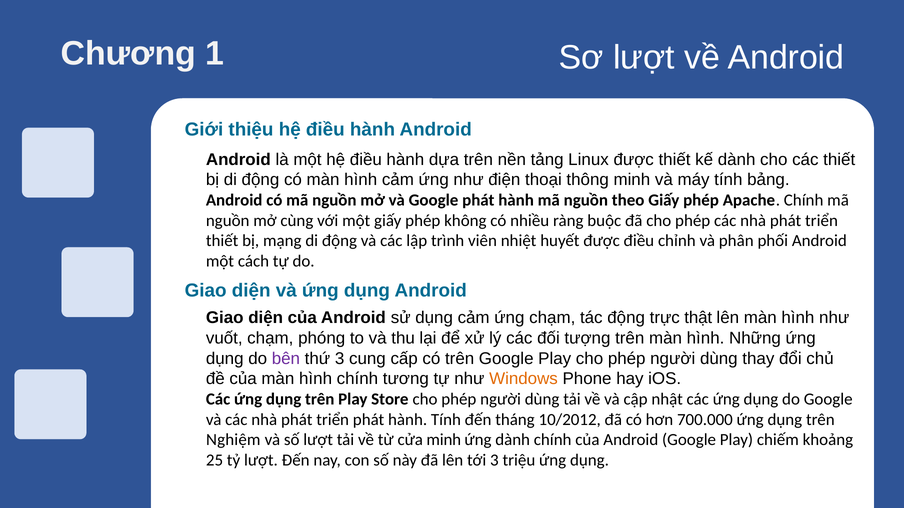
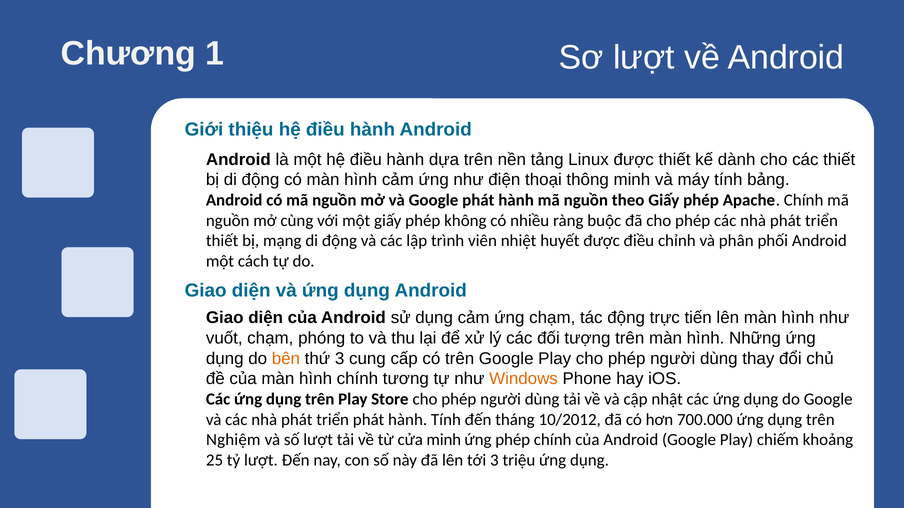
thật: thật -> tiến (698, 318)
bên colour: purple -> orange (286, 359)
ứng dành: dành -> phép (513, 440)
